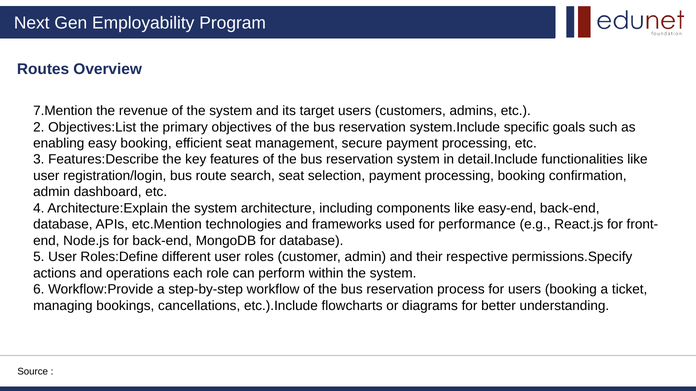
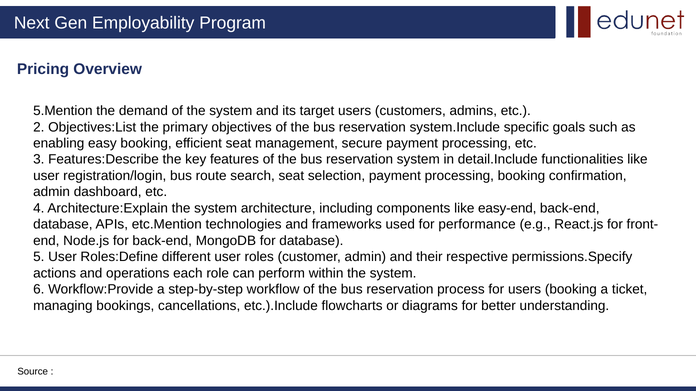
Routes: Routes -> Pricing (43, 69)
7.Mention: 7.Mention -> 5.Mention (63, 111)
revenue: revenue -> demand (143, 111)
